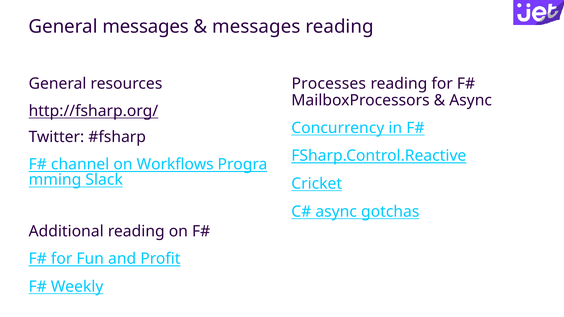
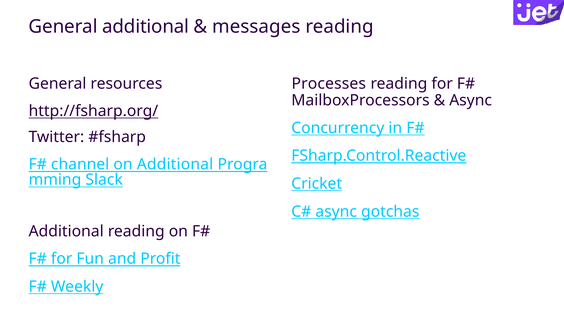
General messages: messages -> additional (146, 27)
on Workflows: Workflows -> Additional (175, 165)
